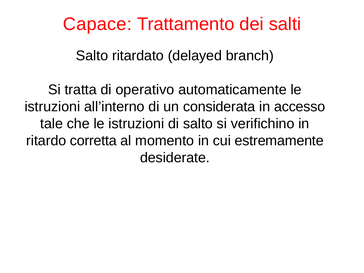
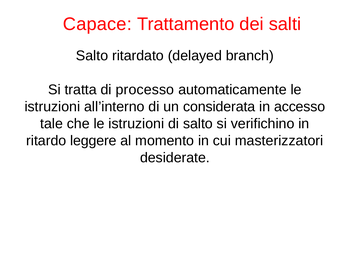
operativo: operativo -> processo (145, 90)
corretta: corretta -> leggere (93, 141)
estremamente: estremamente -> masterizzatori (279, 141)
